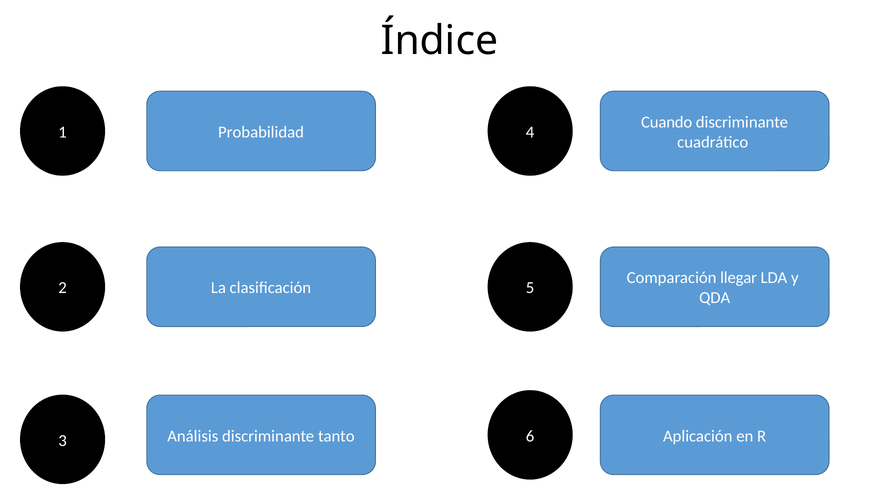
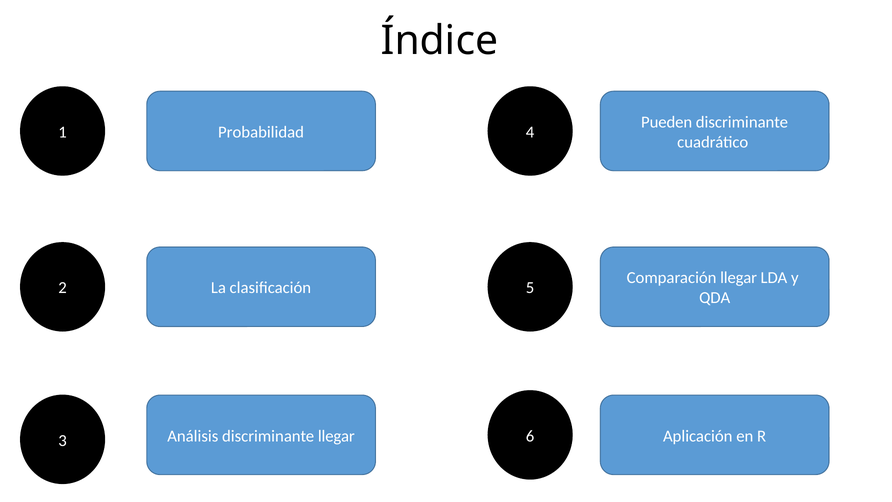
Cuando: Cuando -> Pueden (667, 122)
discriminante tanto: tanto -> llegar (336, 436)
